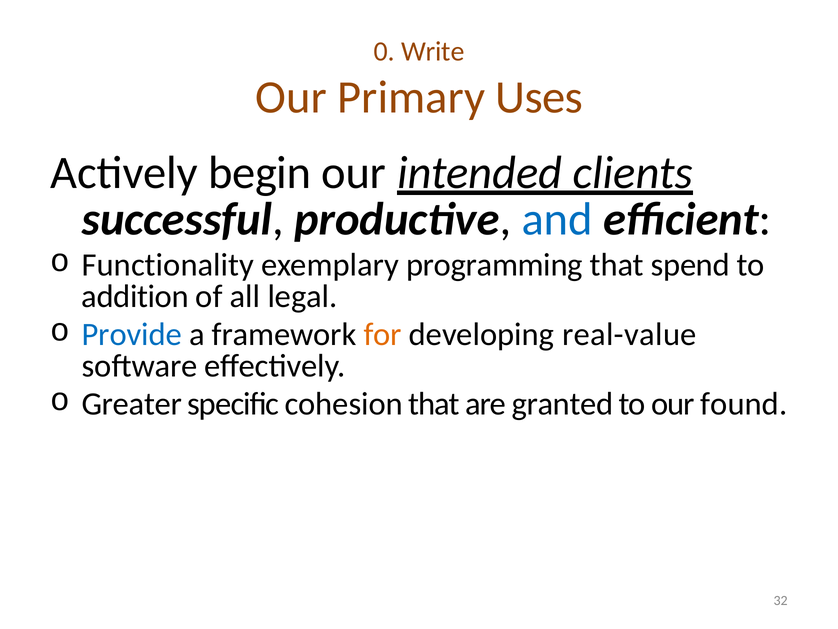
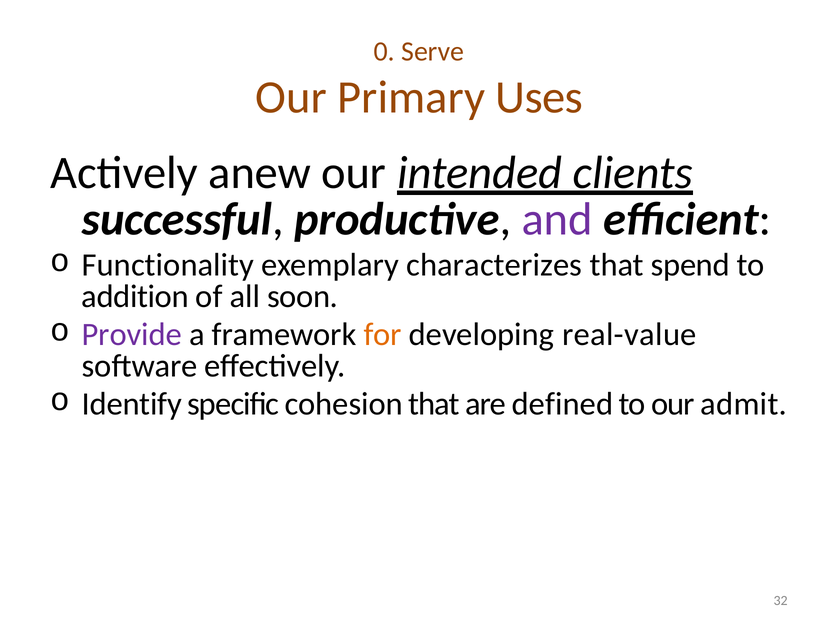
Write: Write -> Serve (433, 52)
begin: begin -> anew (260, 173)
and colour: blue -> purple (557, 219)
programming: programming -> characterizes (494, 265)
legal: legal -> soon (303, 296)
Provide colour: blue -> purple (132, 334)
Greater: Greater -> Identify (132, 403)
granted: granted -> defined (562, 403)
found: found -> admit (744, 403)
